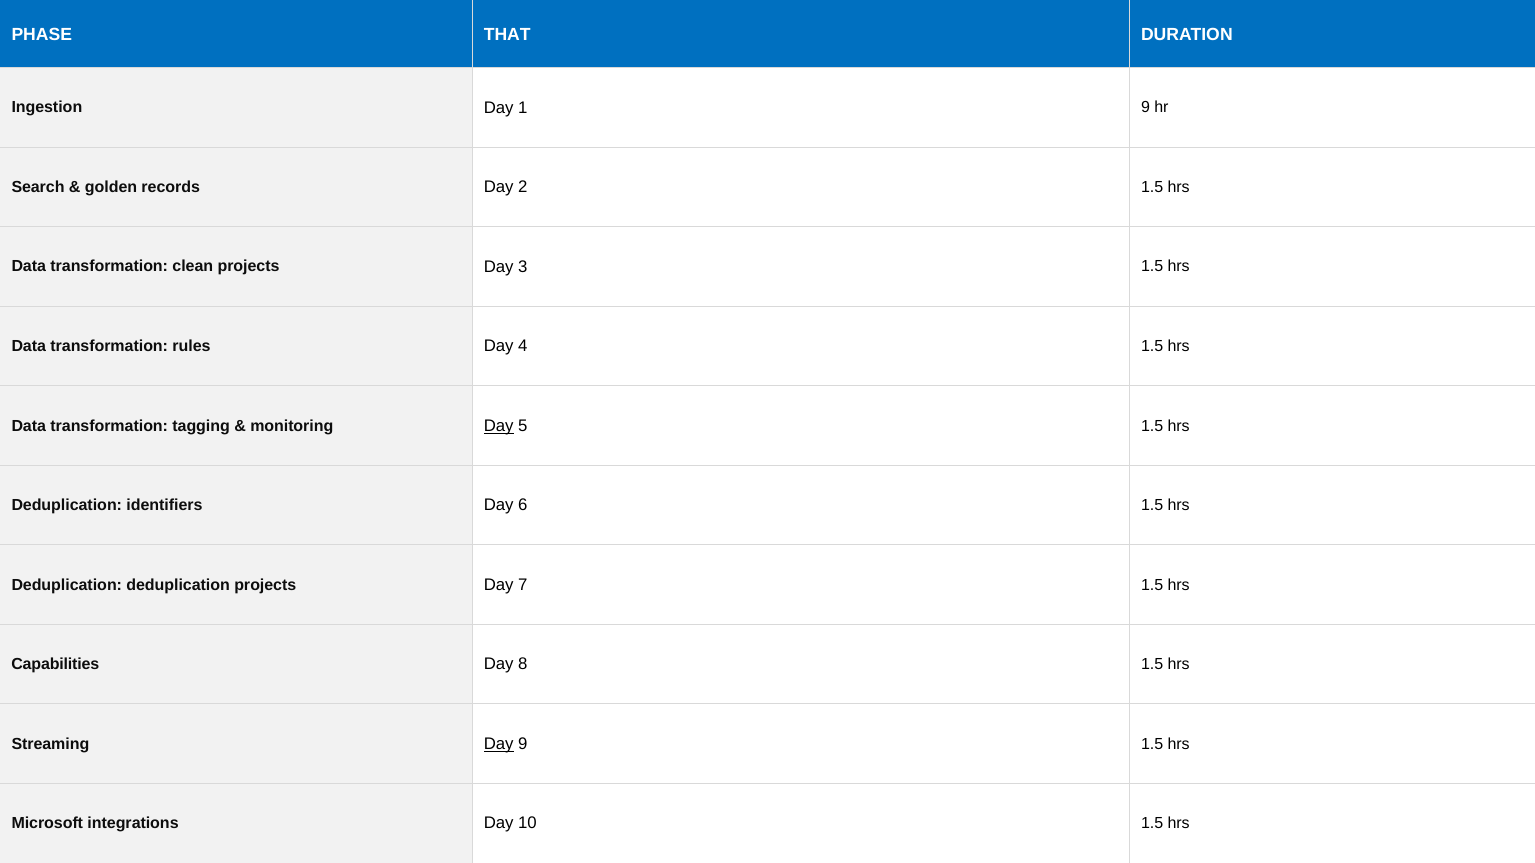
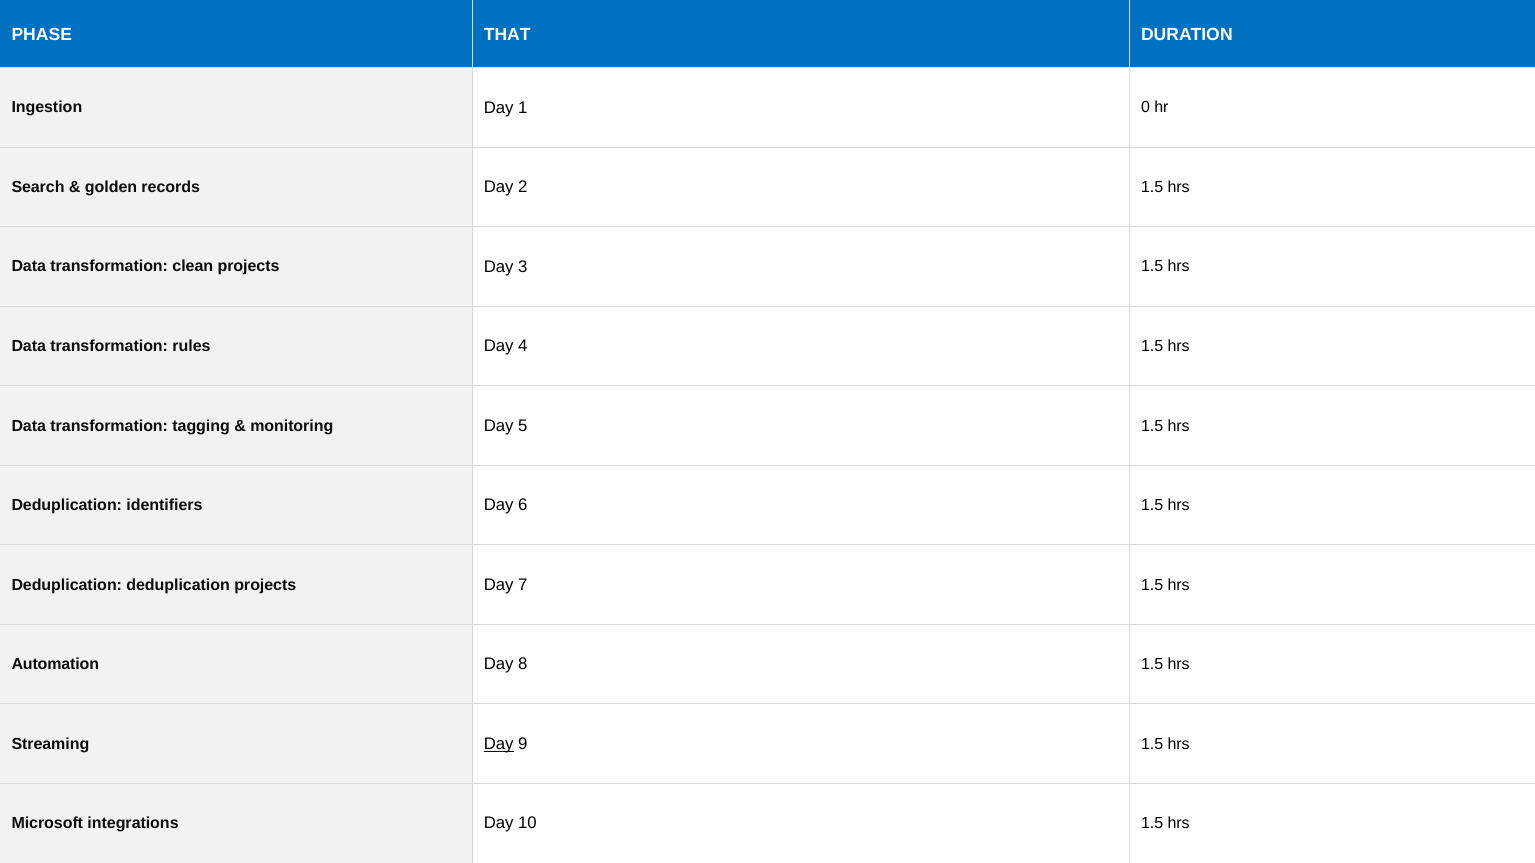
1 9: 9 -> 0 (1145, 108)
Day underline: present -> none (499, 426)
Capabilities: Capabilities -> Automation (55, 665)
